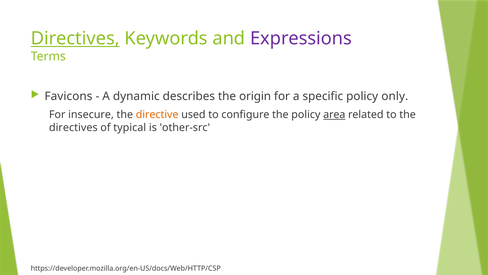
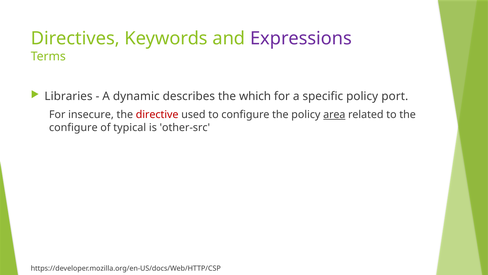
Directives underline: present -> none (75, 38)
Favicons: Favicons -> Libraries (69, 96)
origin: origin -> which (255, 96)
only: only -> port (395, 96)
directive colour: orange -> red (157, 115)
directives: directives -> configure (73, 127)
